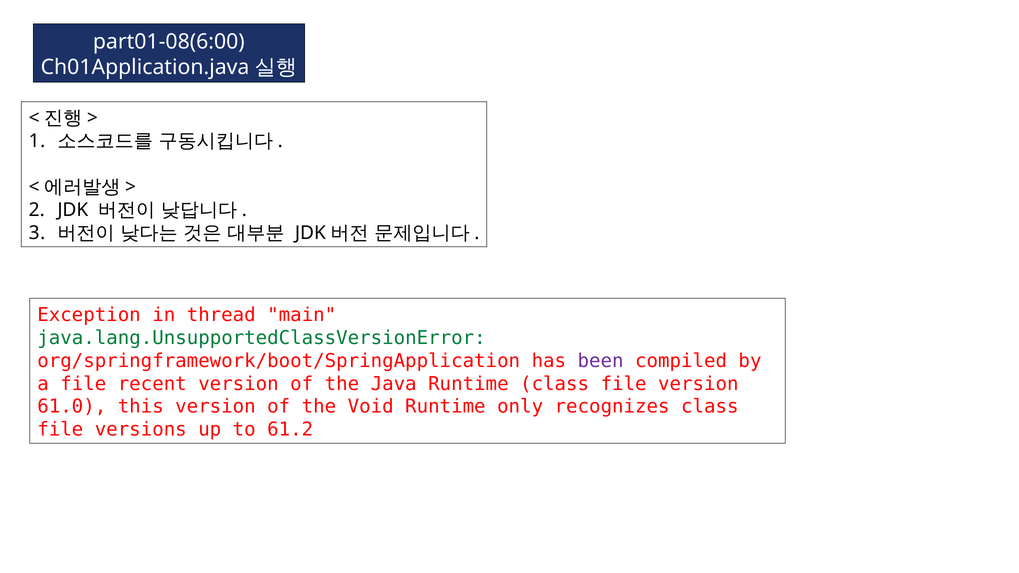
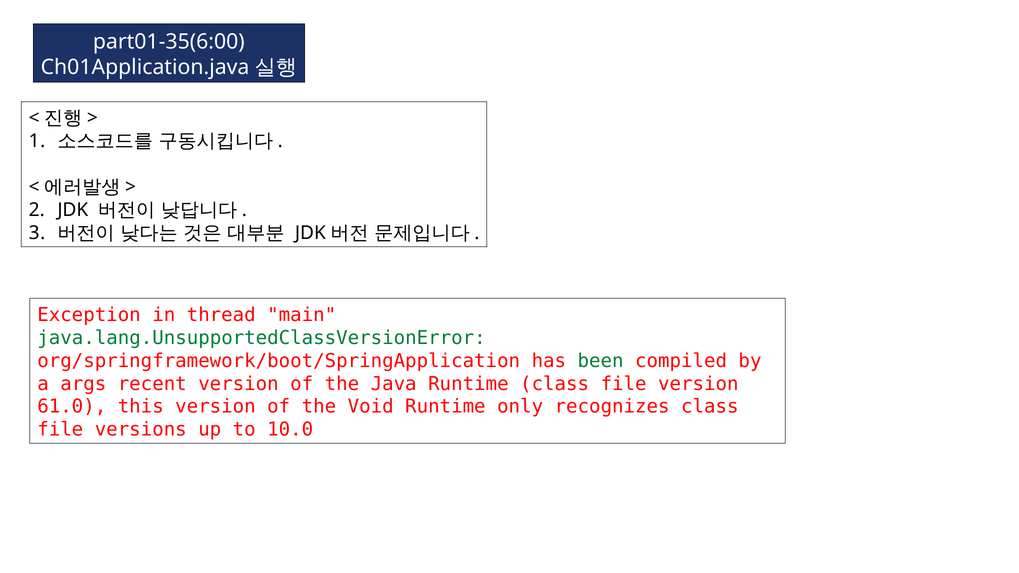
part01-08(6:00: part01-08(6:00 -> part01-35(6:00 (169, 42)
been colour: purple -> green (601, 361)
a file: file -> args (83, 384)
61.2: 61.2 -> 10.0 (290, 430)
